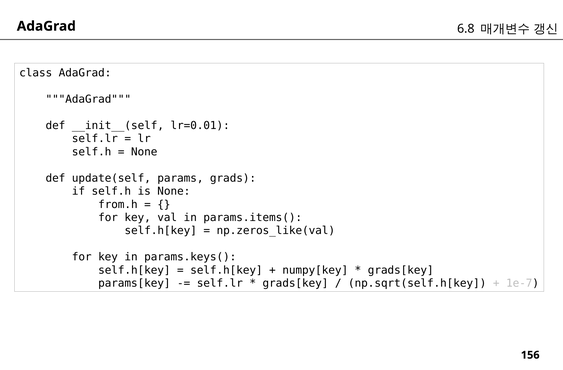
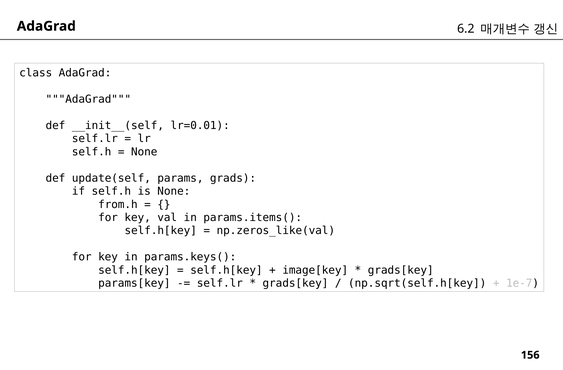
6.8: 6.8 -> 6.2 (466, 29)
numpy[key: numpy[key -> image[key (315, 270)
